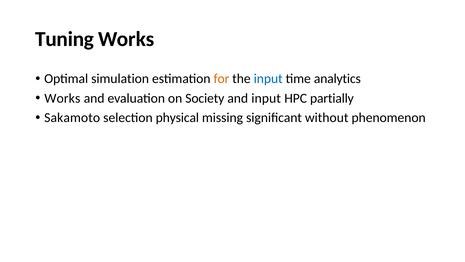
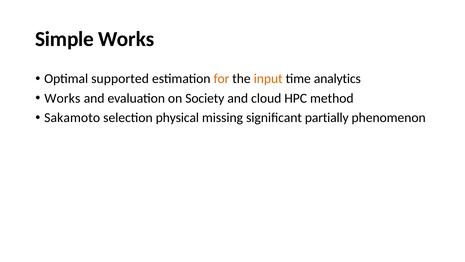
Tuning: Tuning -> Simple (65, 39)
simulation: simulation -> supported (120, 79)
input colour: blue -> orange (268, 79)
and input: input -> cloud (266, 98)
partially: partially -> method (332, 98)
without: without -> partially (327, 118)
